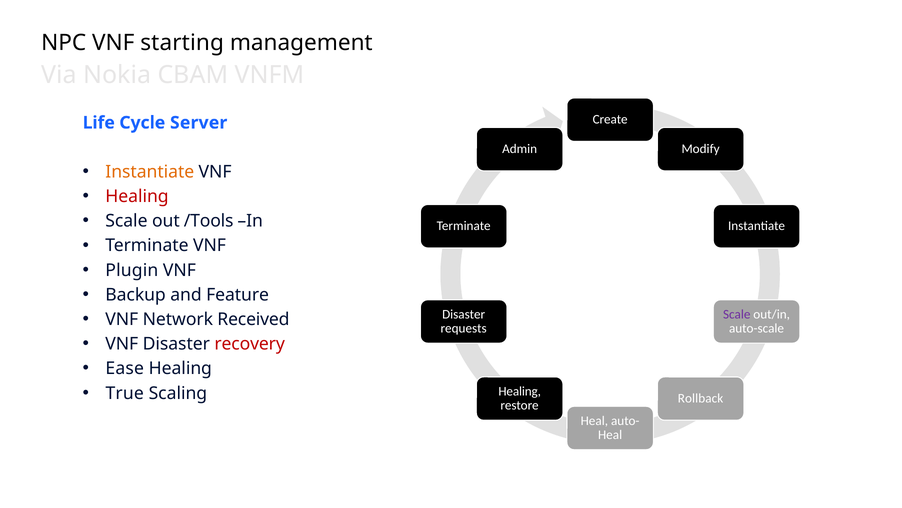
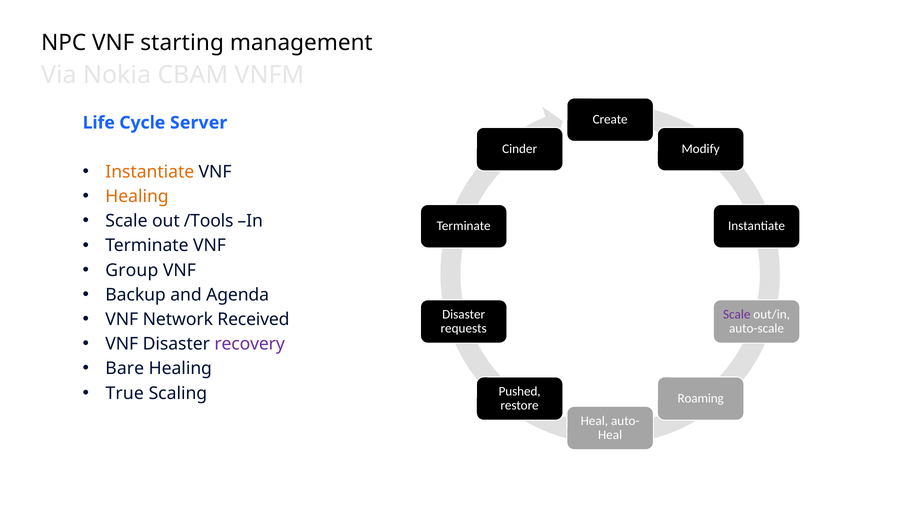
Admin: Admin -> Cinder (520, 149)
Healing colour: red -> orange (137, 196)
Plugin: Plugin -> Group (132, 270)
Feature: Feature -> Agenda (238, 294)
recovery colour: red -> purple (250, 344)
Ease: Ease -> Bare (125, 368)
Healing: Healing -> Pushed (520, 391)
Rollback: Rollback -> Roaming (701, 398)
